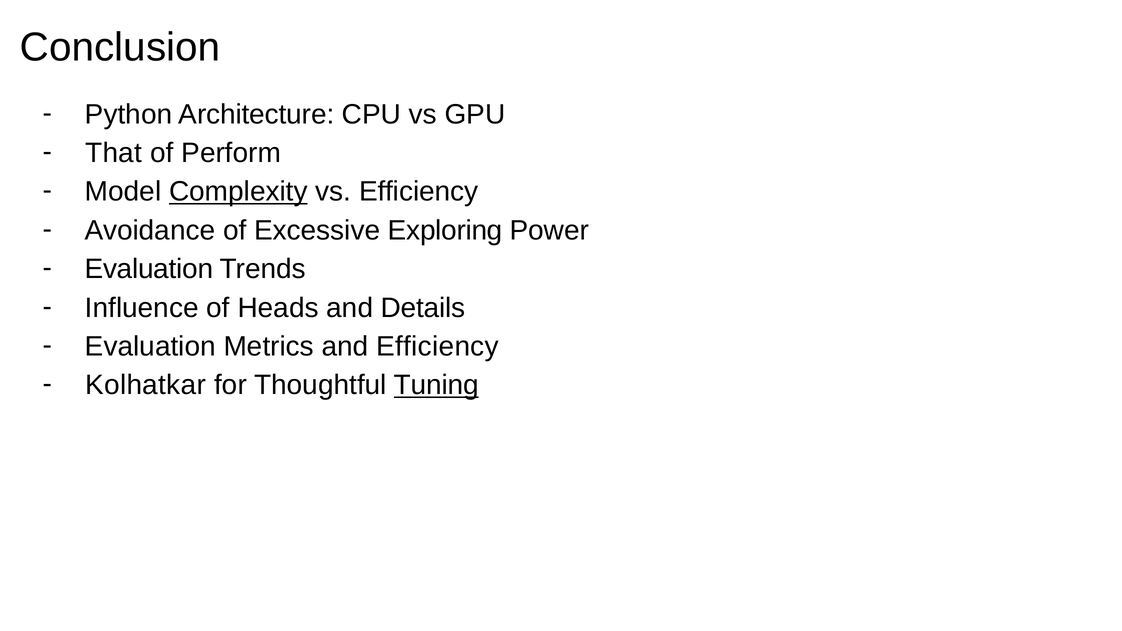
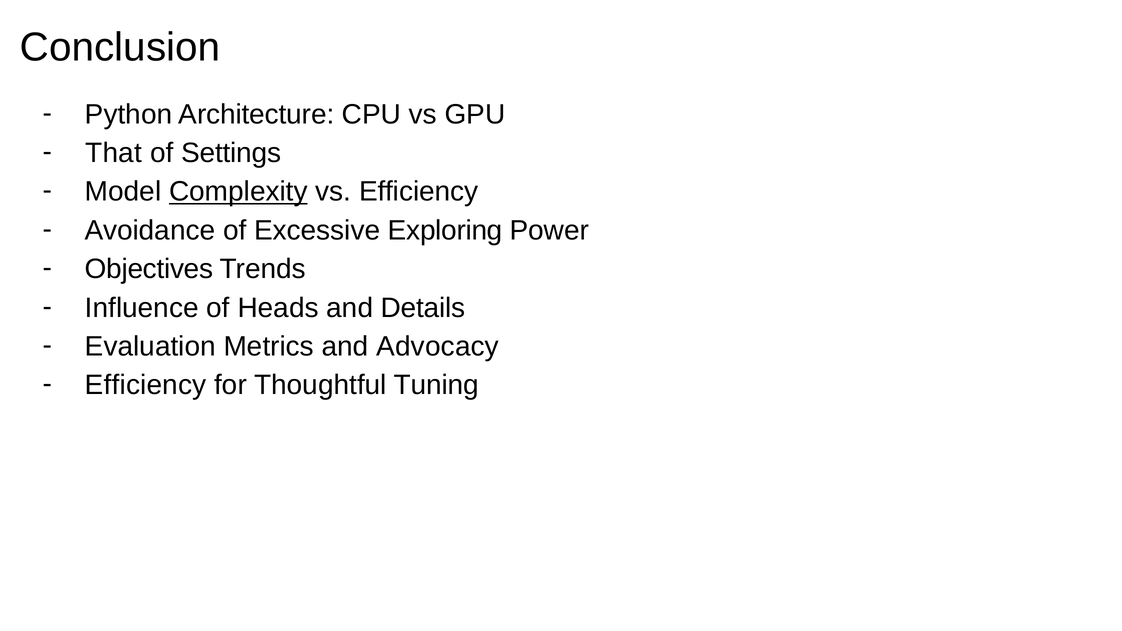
Perform: Perform -> Settings (231, 153)
Evaluation: Evaluation -> Objectives (149, 269)
and Efficiency: Efficiency -> Advocacy (438, 347)
Kolhatkar: Kolhatkar -> Efficiency (146, 385)
Tuning underline: present -> none (436, 385)
